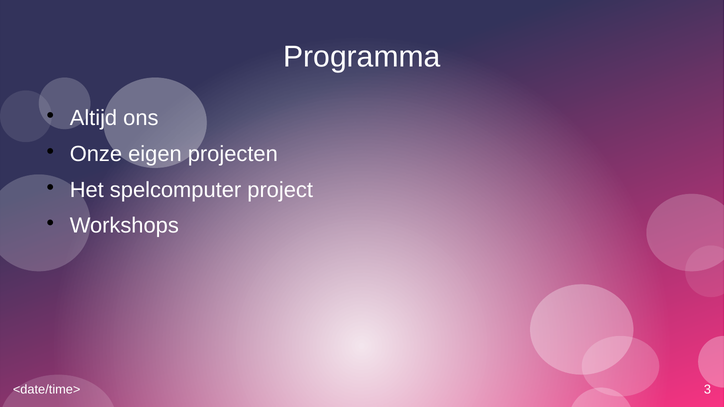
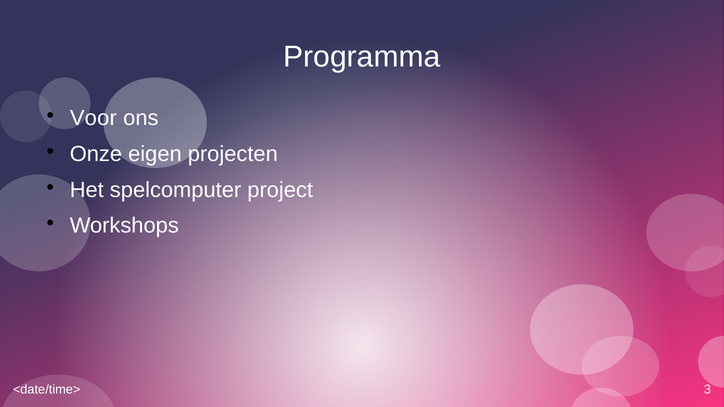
Altijd: Altijd -> Voor (93, 118)
